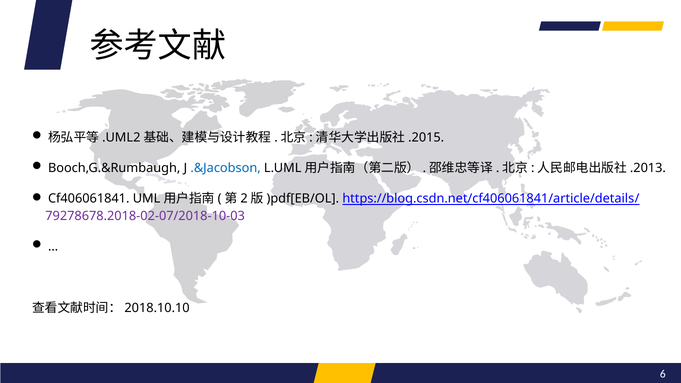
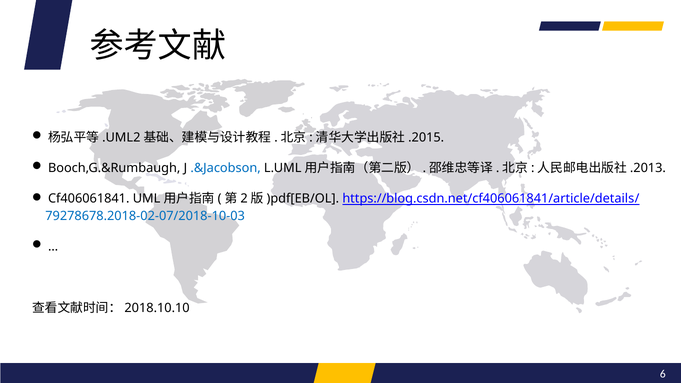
79278678.2018-02-07/2018-10-03 colour: purple -> blue (145, 216)
